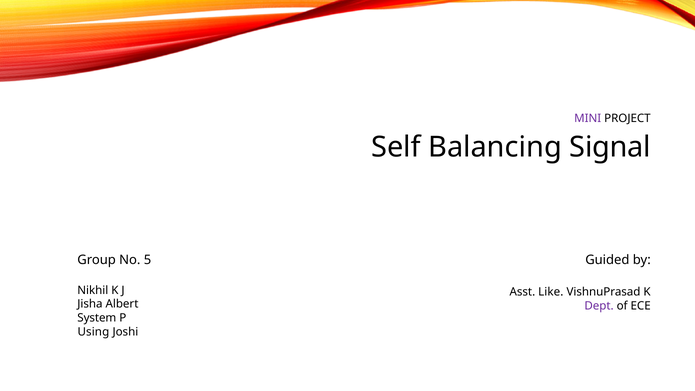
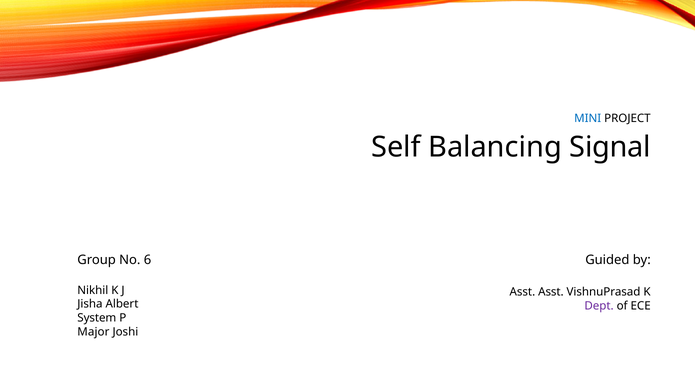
MINI colour: purple -> blue (588, 118)
5: 5 -> 6 (148, 260)
Asst Like: Like -> Asst (551, 292)
Using: Using -> Major (93, 332)
